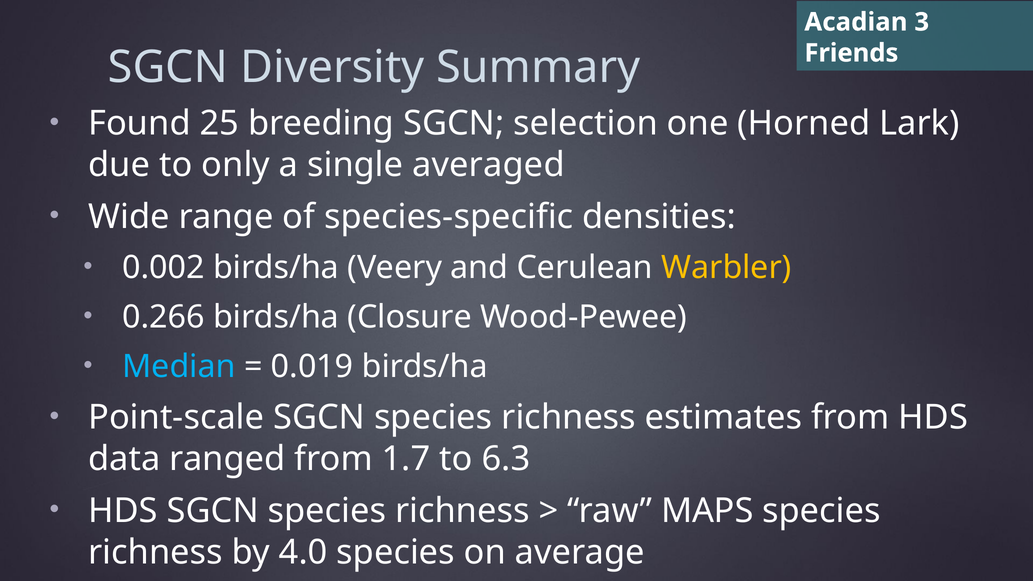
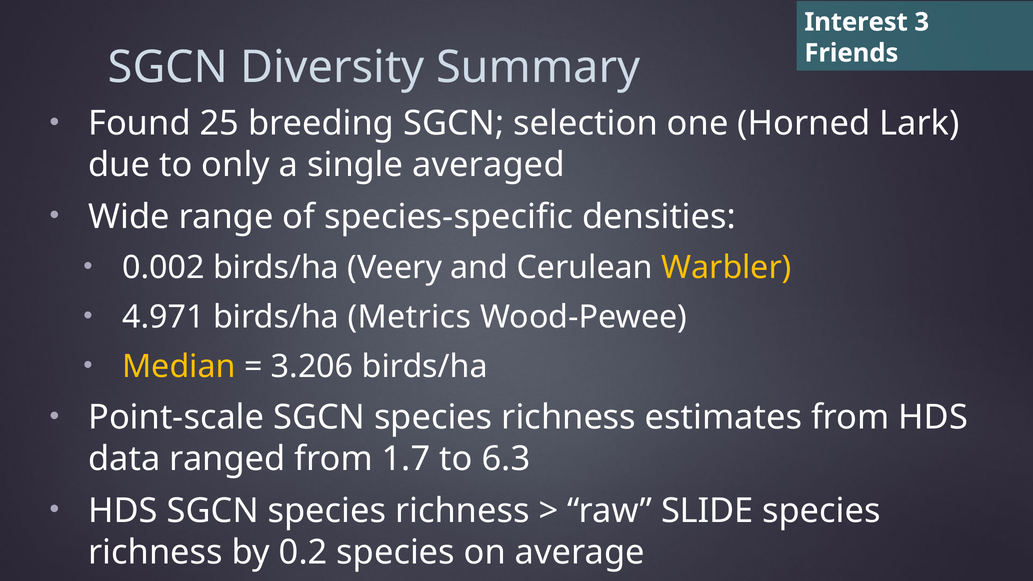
Acadian: Acadian -> Interest (856, 22)
0.266: 0.266 -> 4.971 (163, 317)
Closure: Closure -> Metrics (409, 317)
Median colour: light blue -> yellow (179, 367)
0.019: 0.019 -> 3.206 (312, 367)
MAPS: MAPS -> SLIDE (707, 511)
4.0: 4.0 -> 0.2 (303, 552)
